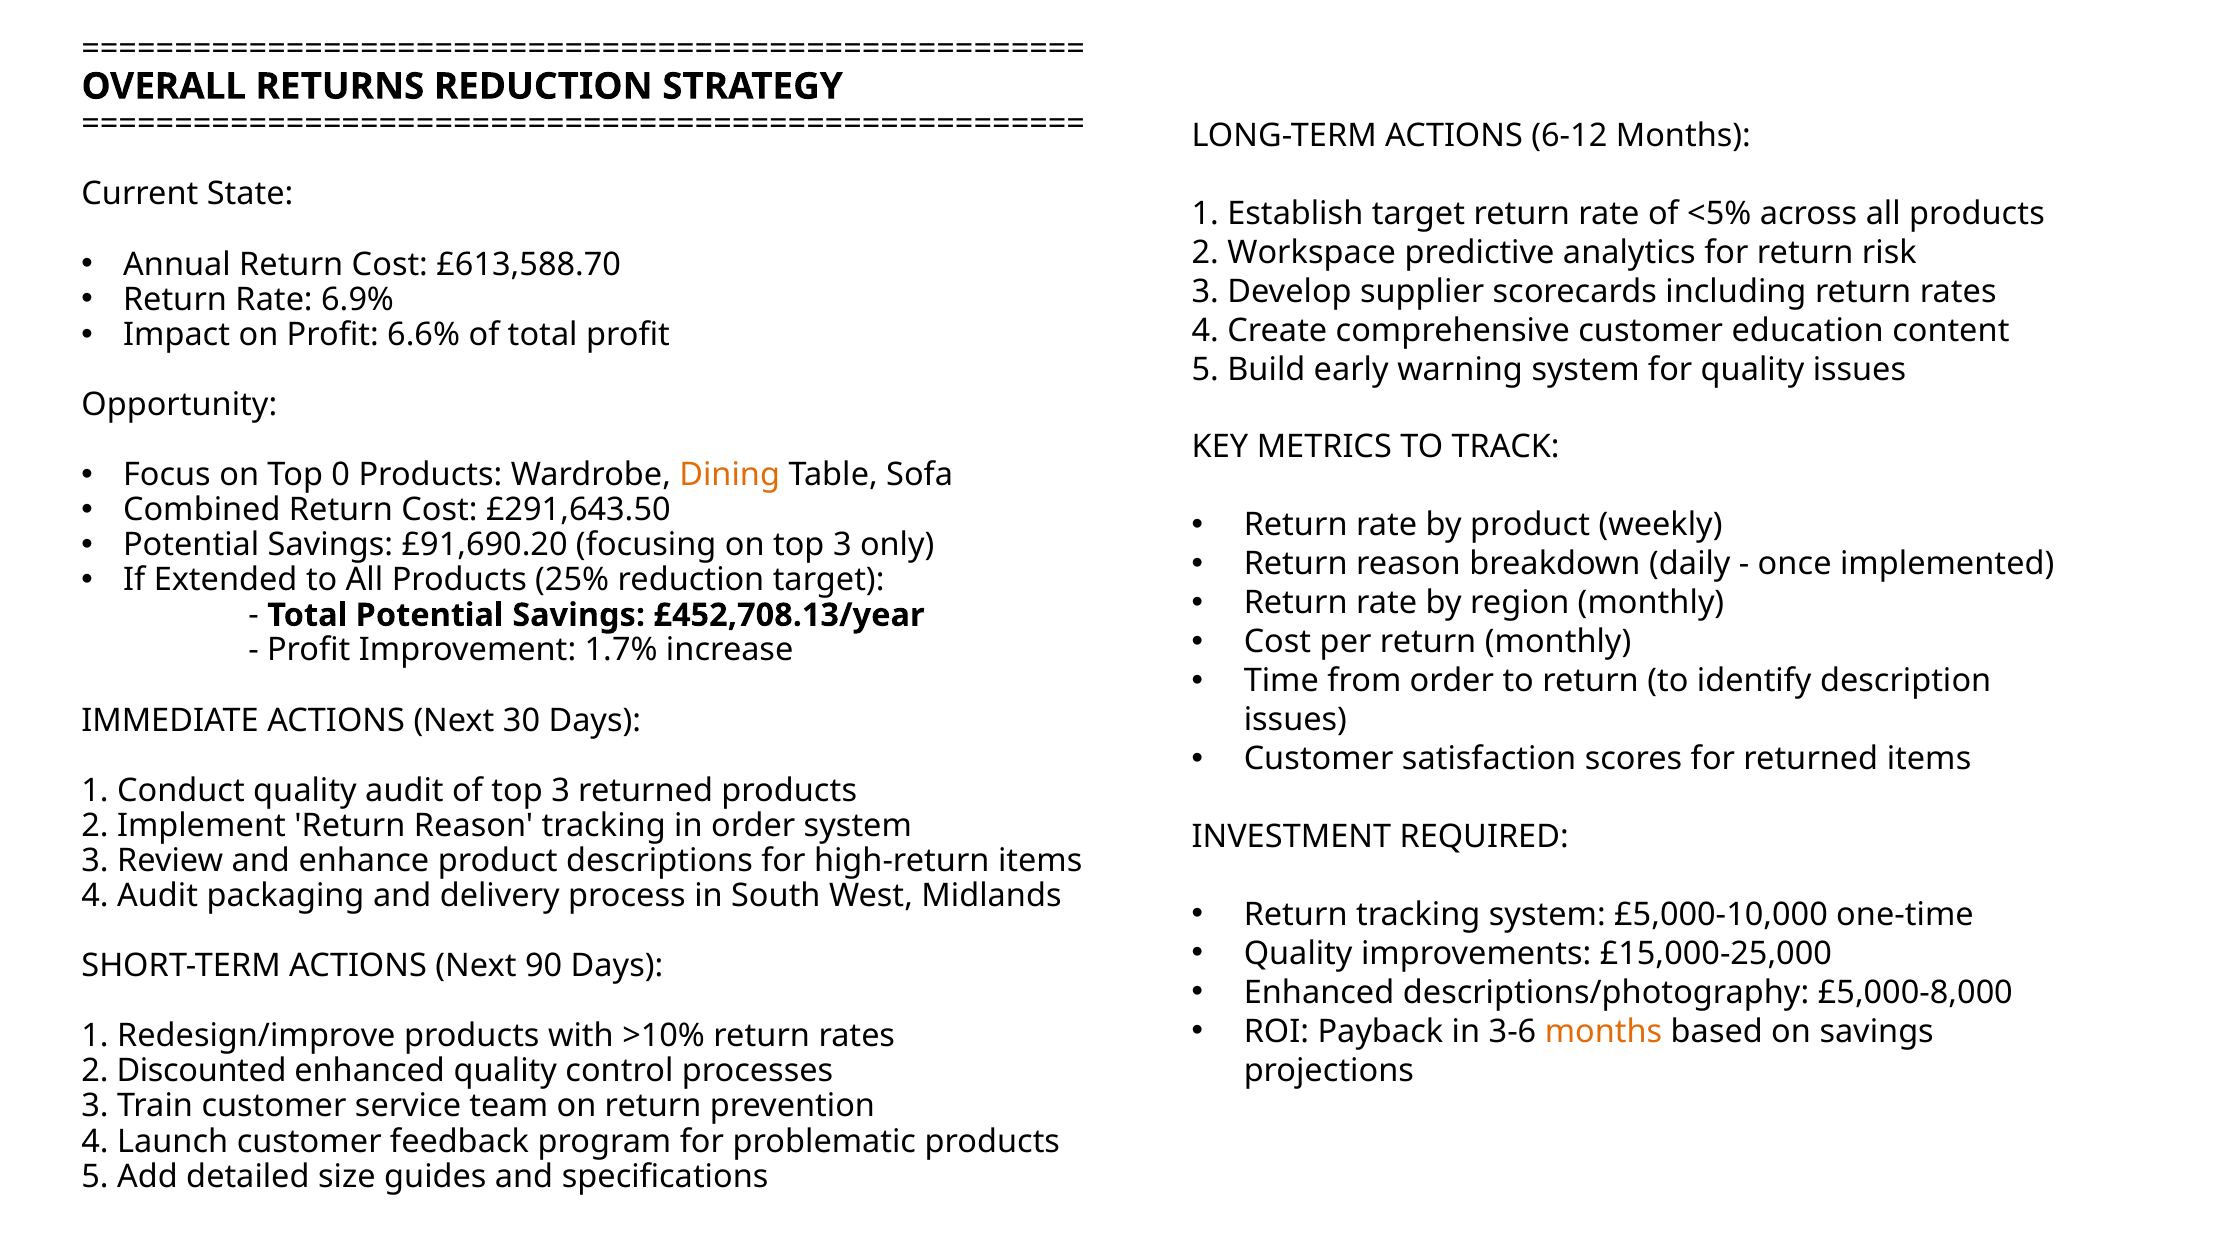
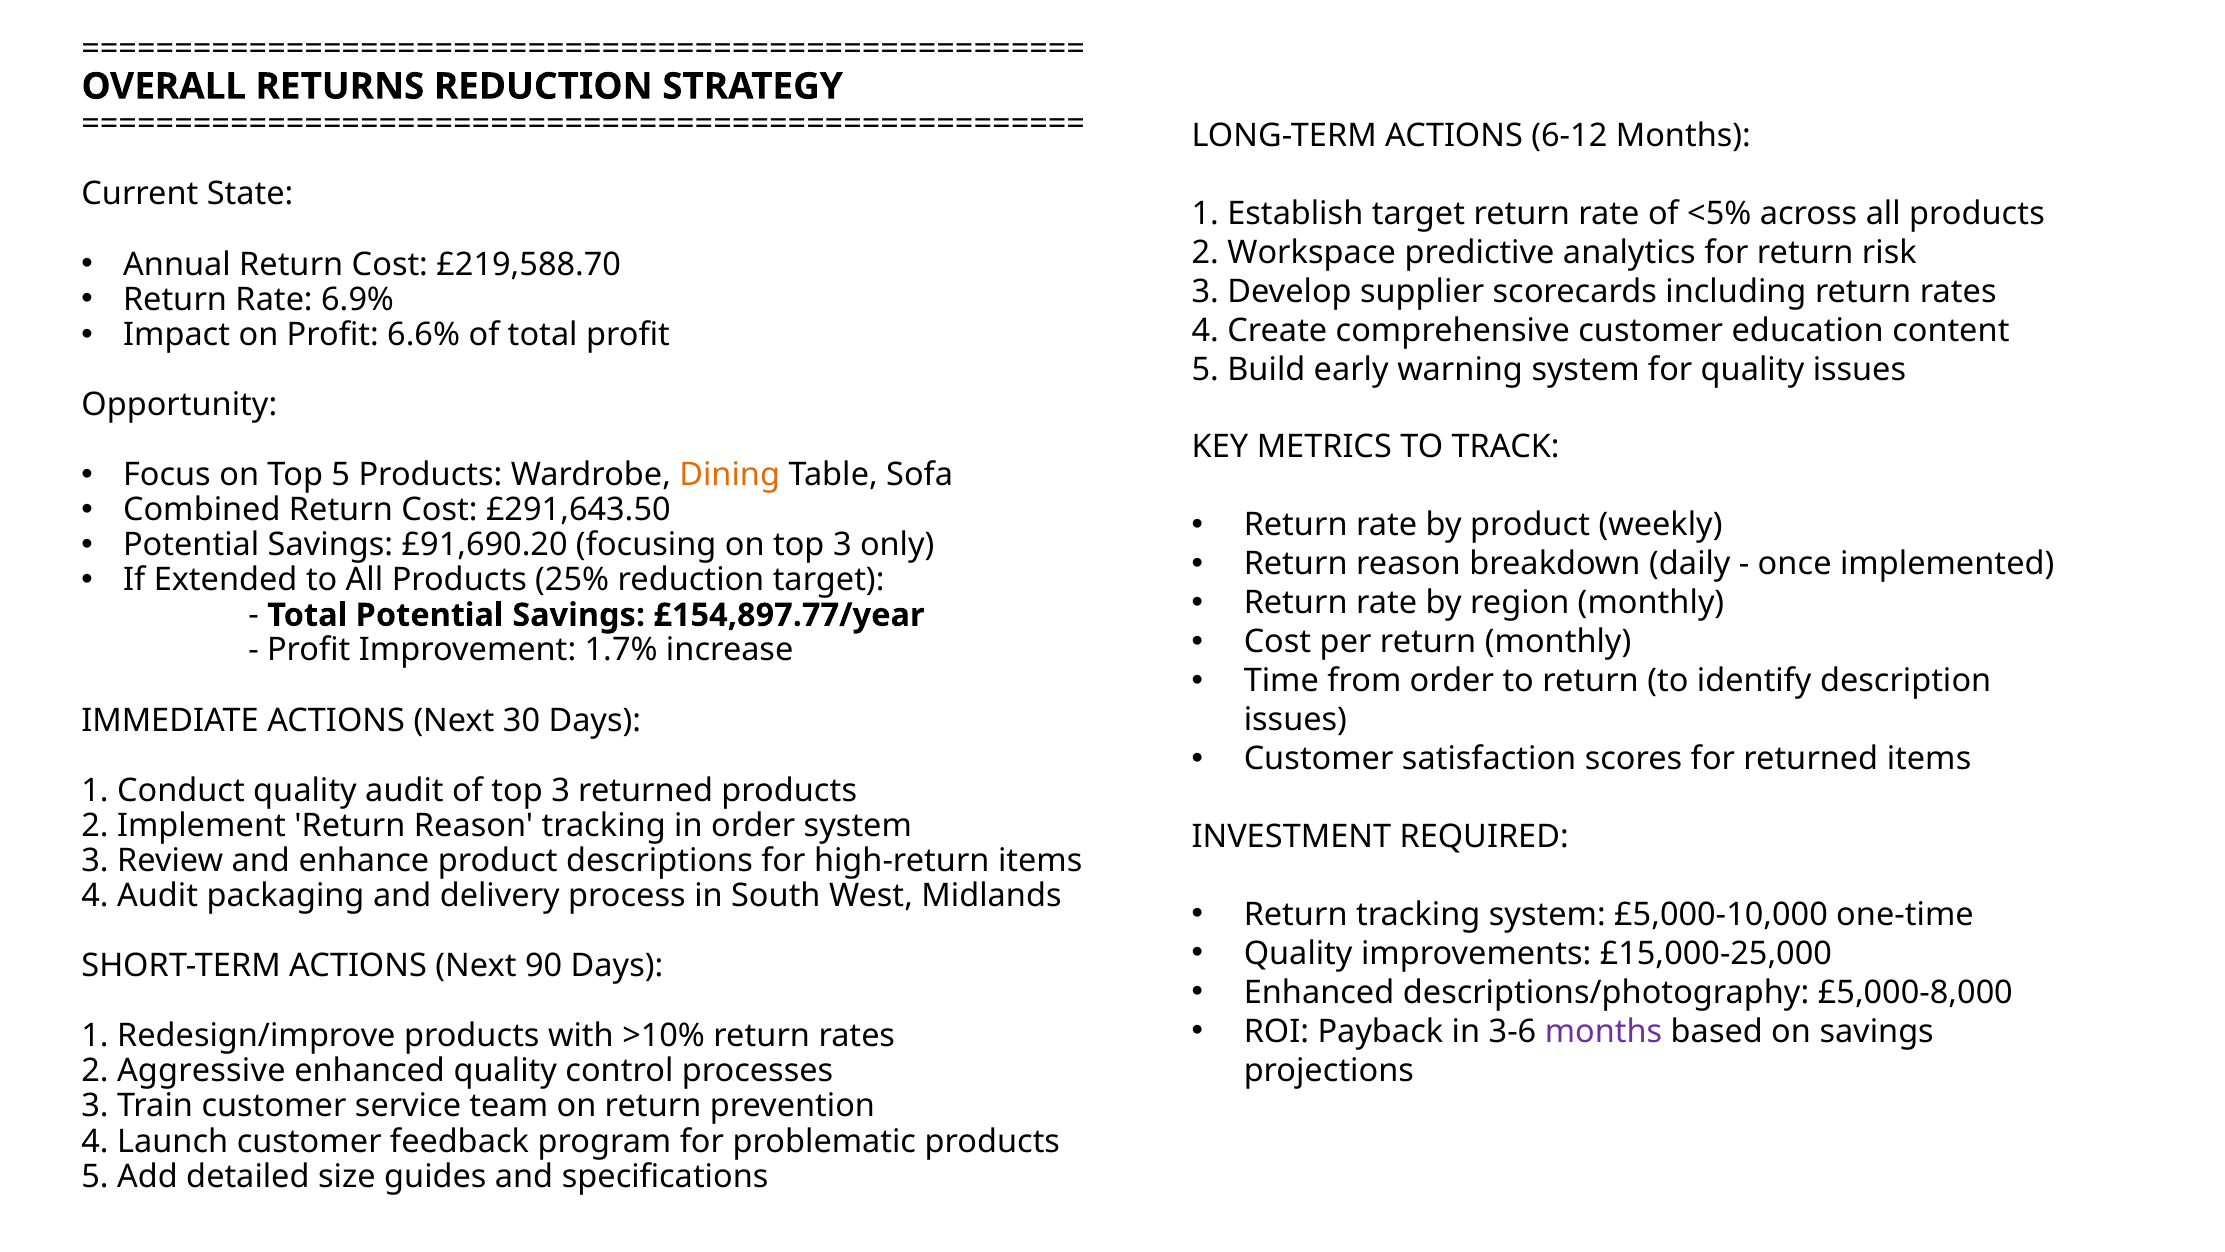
£613,588.70: £613,588.70 -> £219,588.70 (529, 264)
Top 0: 0 -> 5 (341, 475)
£452,708.13/year: £452,708.13/year -> £154,897.77/year (789, 615)
months colour: orange -> purple (1604, 1031)
Discounted: Discounted -> Aggressive (201, 1071)
